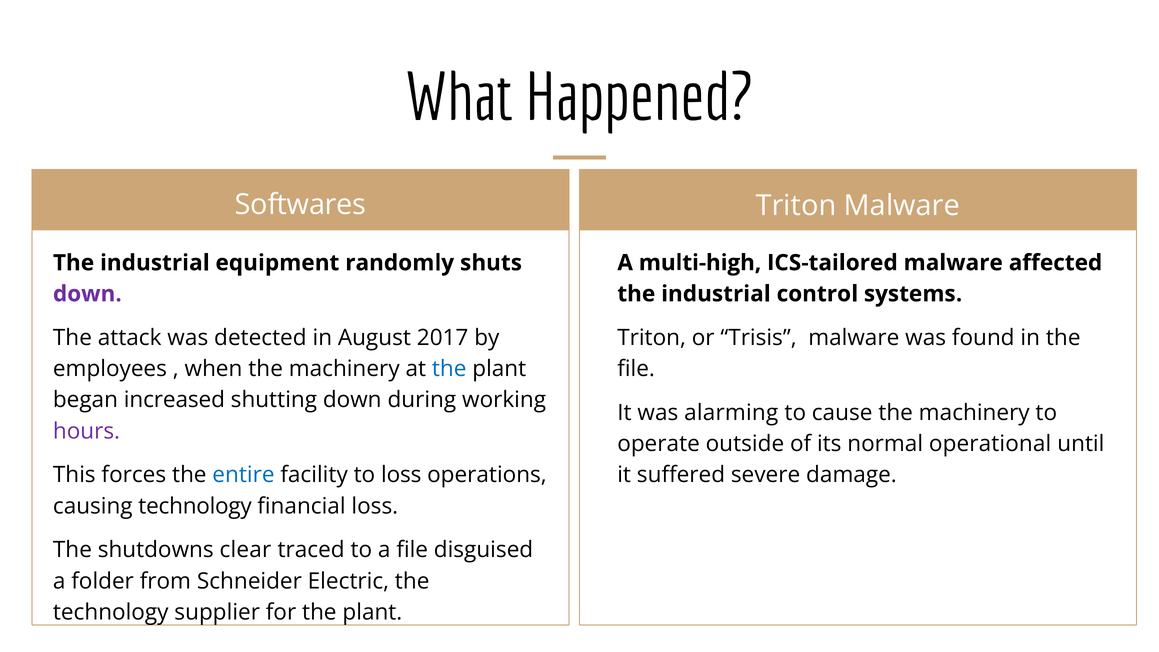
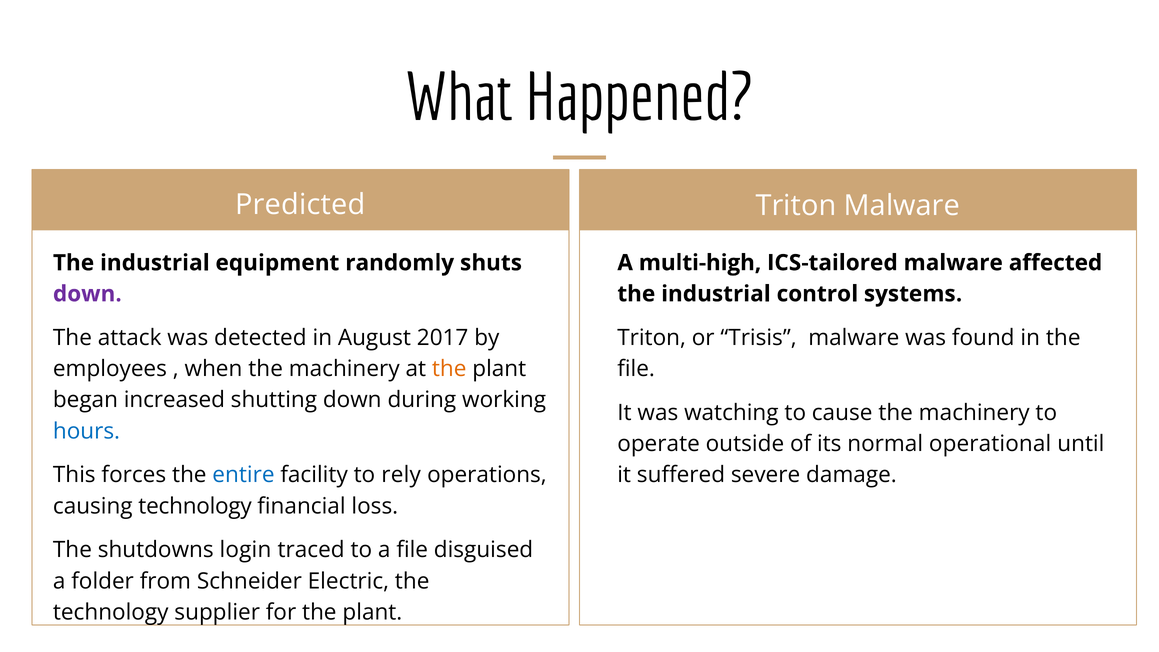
Softwares: Softwares -> Predicted (300, 205)
the colour: blue -> orange (449, 369)
alarming: alarming -> watching (731, 413)
hours colour: purple -> blue (87, 431)
to loss: loss -> rely (401, 475)
clear: clear -> login (245, 550)
